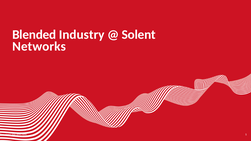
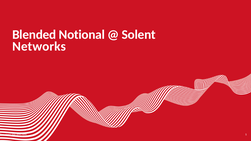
Industry: Industry -> Notional (82, 35)
